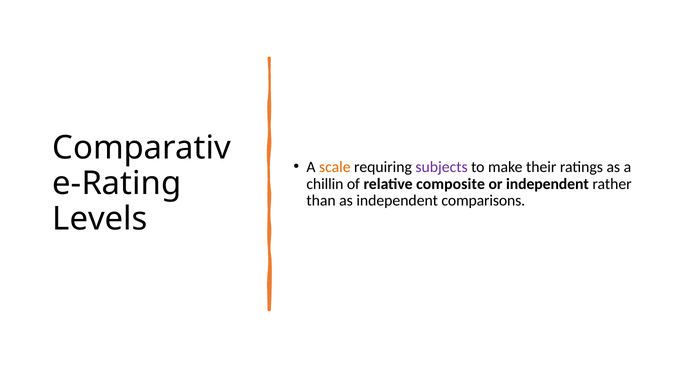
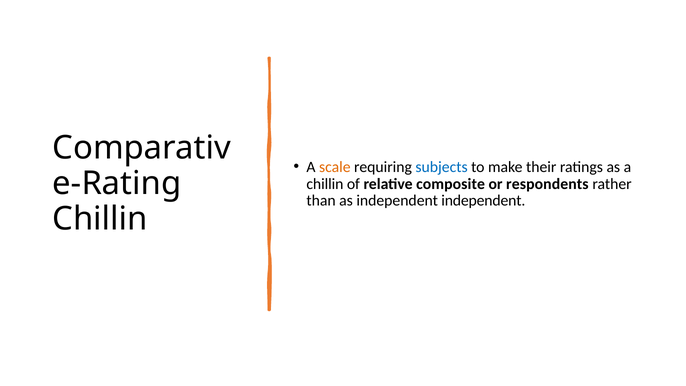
subjects colour: purple -> blue (442, 167)
or independent: independent -> respondents (547, 184)
independent comparisons: comparisons -> independent (483, 201)
Levels: Levels -> Chillin (100, 219)
